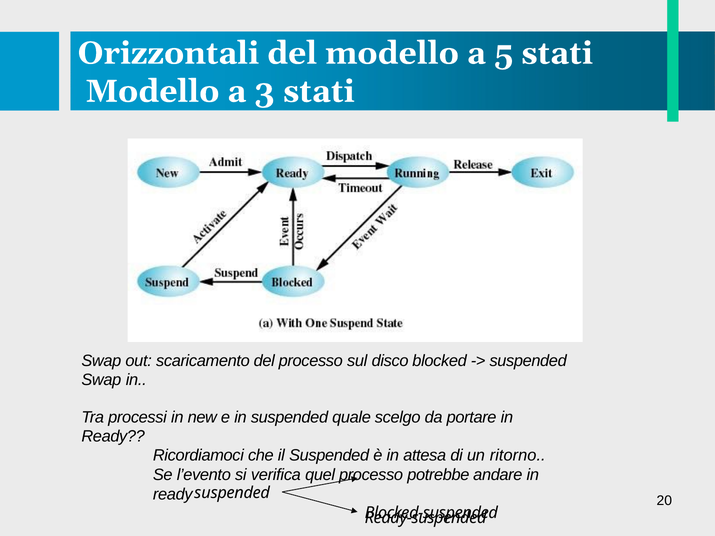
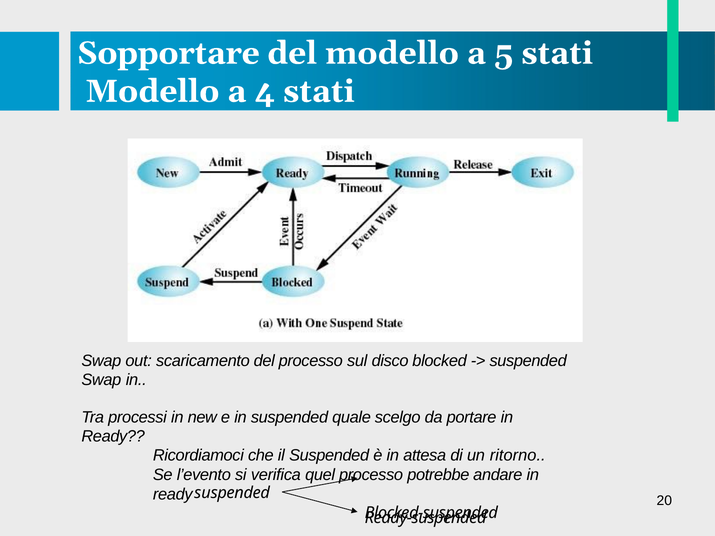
Orizzontali: Orizzontali -> Sopportare (168, 53)
3: 3 -> 4 (265, 91)
